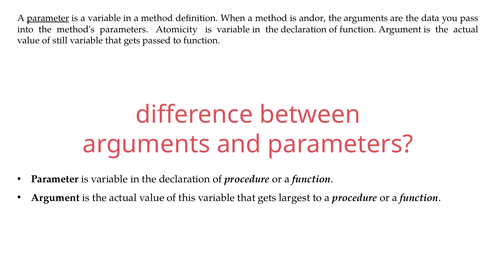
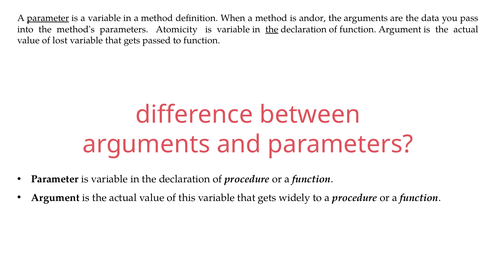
the underline: none -> present (272, 29)
still: still -> lost (60, 40)
largest: largest -> widely (295, 198)
